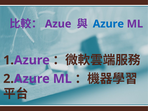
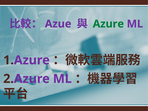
Azure colour: blue -> green (108, 24)
